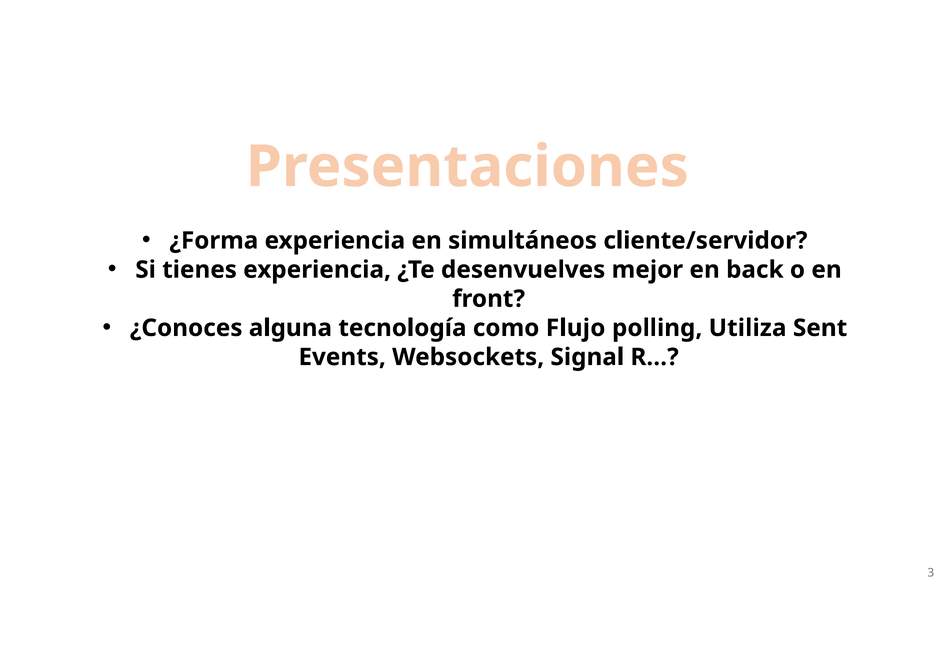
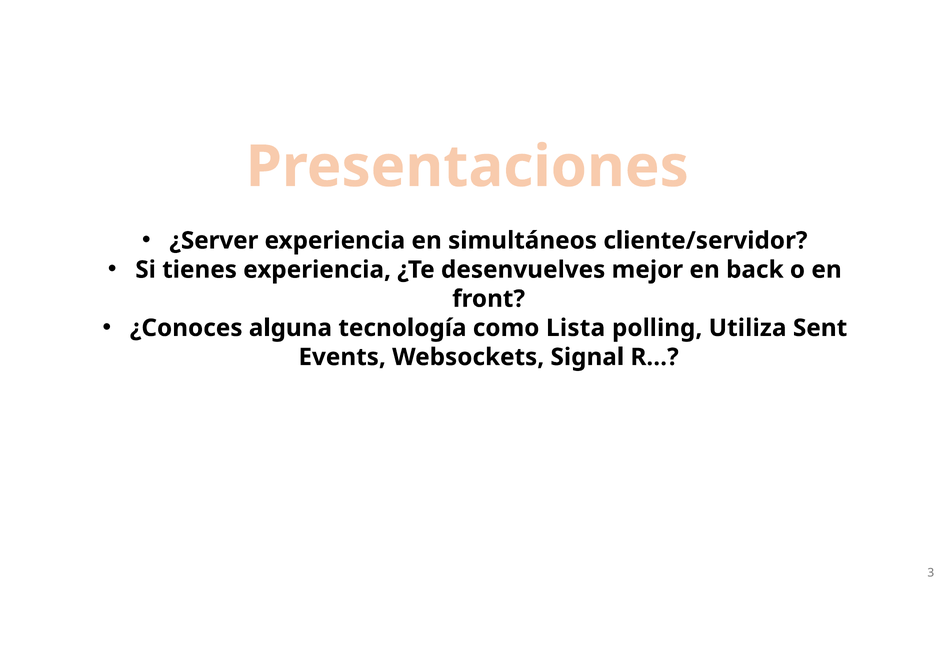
¿Forma: ¿Forma -> ¿Server (214, 241)
Flujo: Flujo -> Lista (576, 328)
